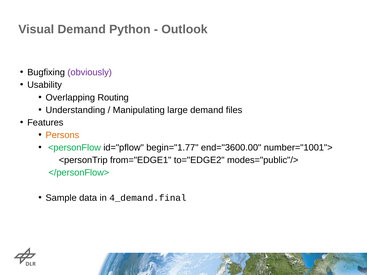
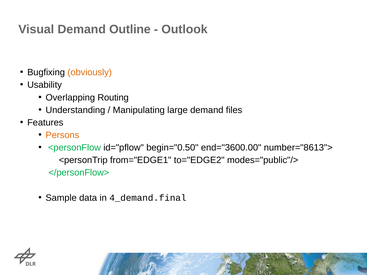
Python: Python -> Outline (130, 29)
obviously colour: purple -> orange (90, 72)
begin="1.77: begin="1.77 -> begin="0.50 (172, 148)
number="1001">: number="1001"> -> number="8613"> (298, 148)
